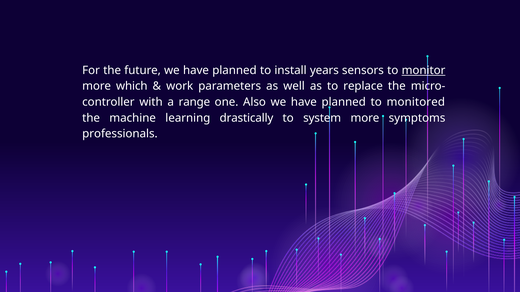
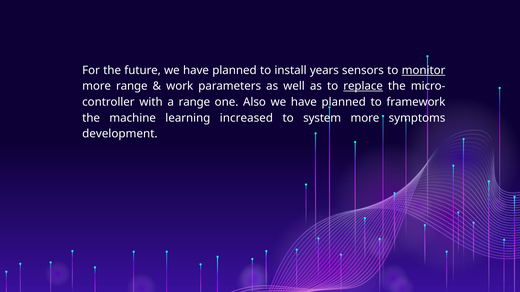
more which: which -> range (132, 86)
replace underline: none -> present (363, 86)
monitored: monitored -> framework (416, 102)
drastically: drastically -> increased (246, 118)
professionals: professionals -> development (120, 134)
